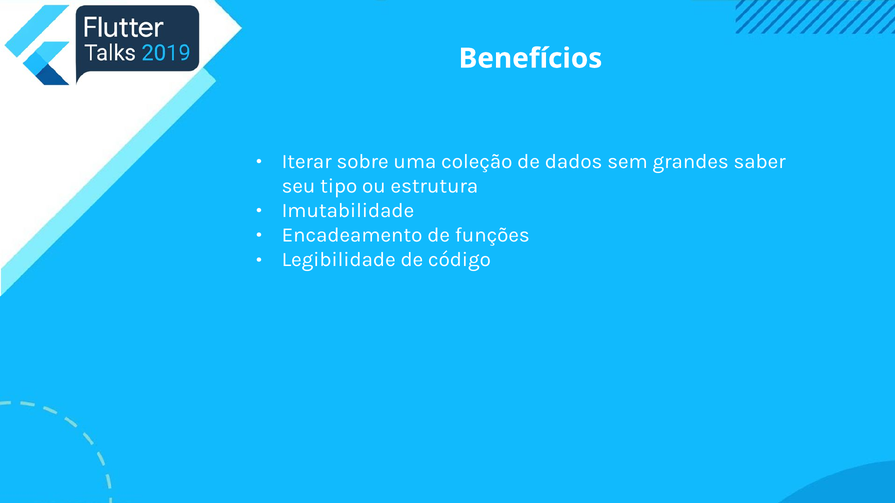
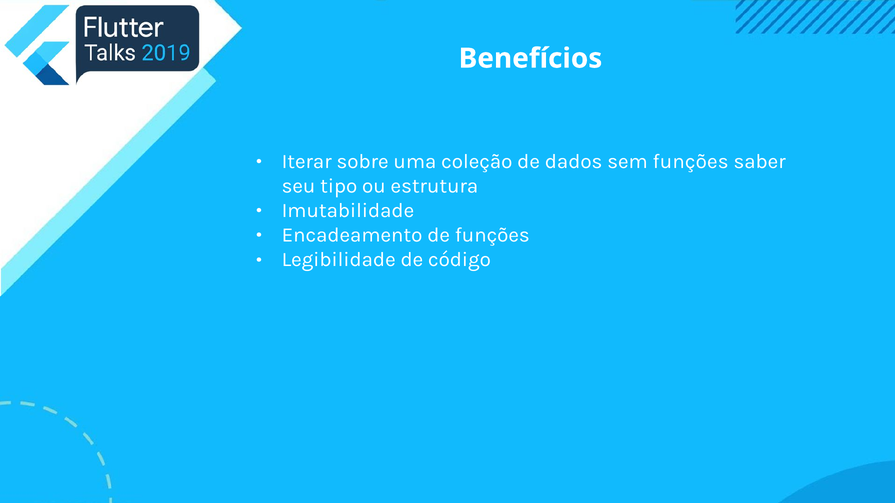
sem grandes: grandes -> funções (691, 161)
